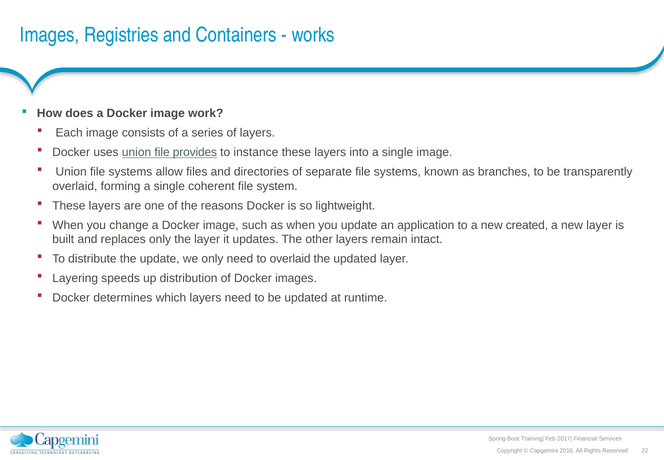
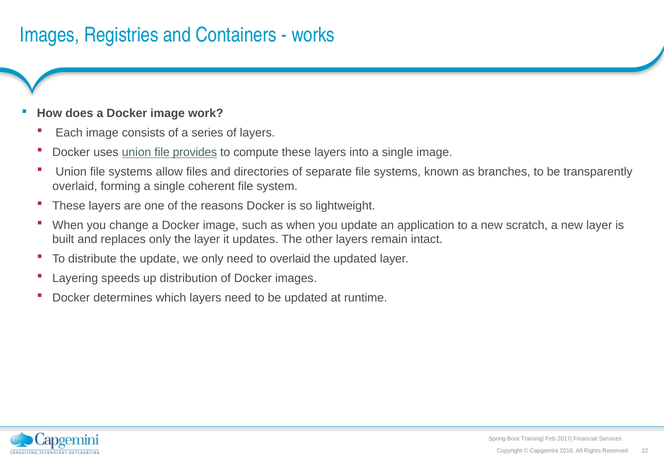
instance: instance -> compute (256, 152)
created: created -> scratch (527, 225)
